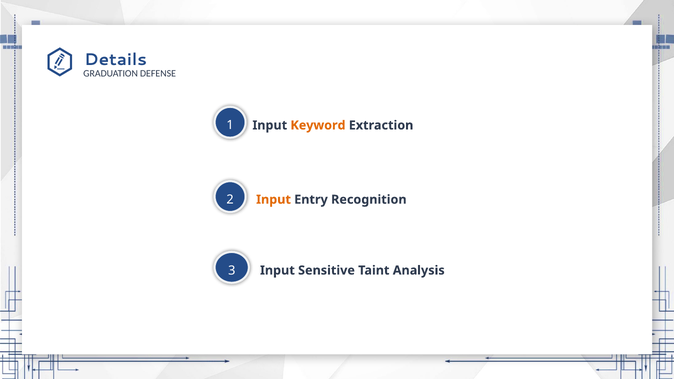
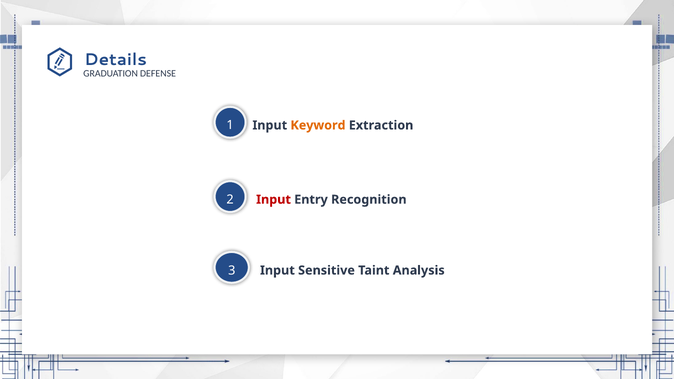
Input colour: orange -> red (274, 200)
